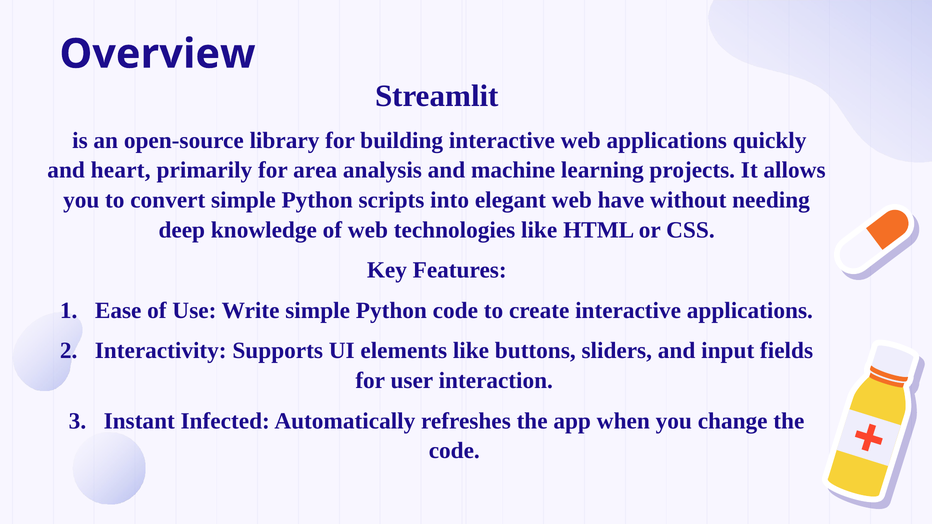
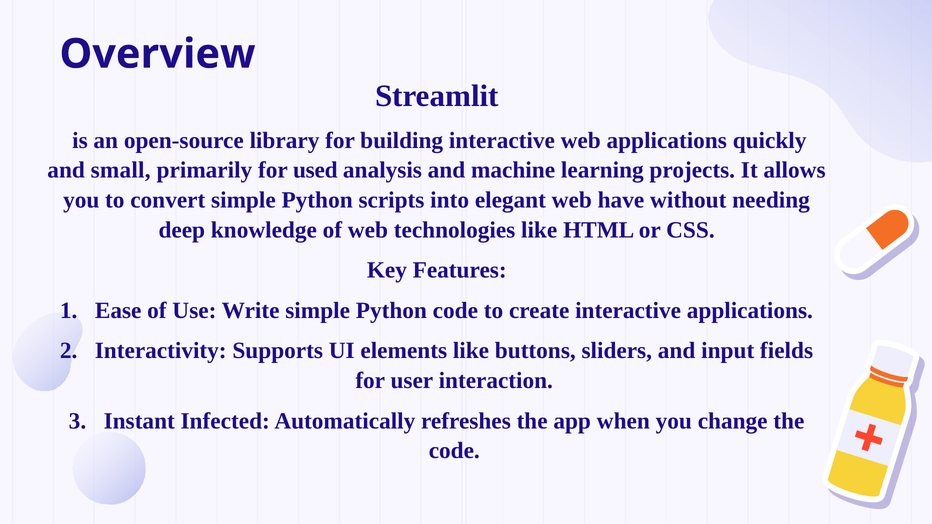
heart: heart -> small (121, 170)
area: area -> used (315, 170)
